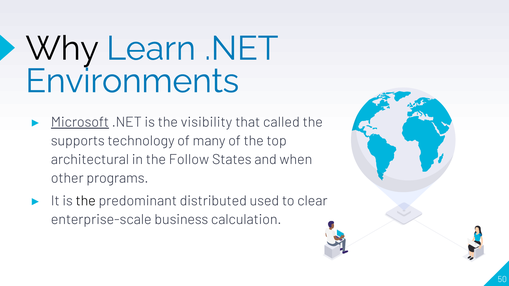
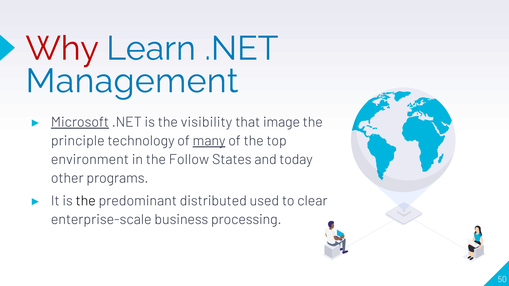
Why colour: black -> red (62, 49)
Environments: Environments -> Management (132, 81)
called: called -> image (282, 122)
supports: supports -> principle (78, 141)
many underline: none -> present (209, 141)
architectural: architectural -> environment (90, 160)
when: when -> today (296, 160)
calculation: calculation -> processing (246, 220)
